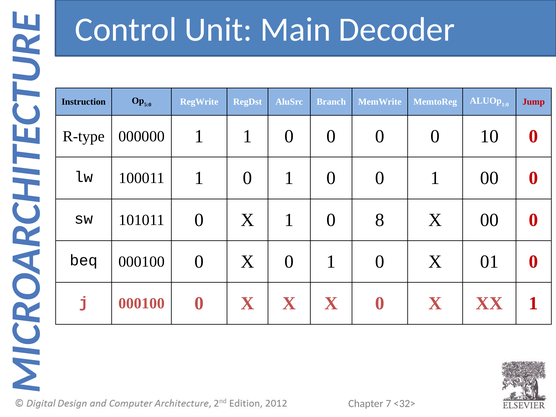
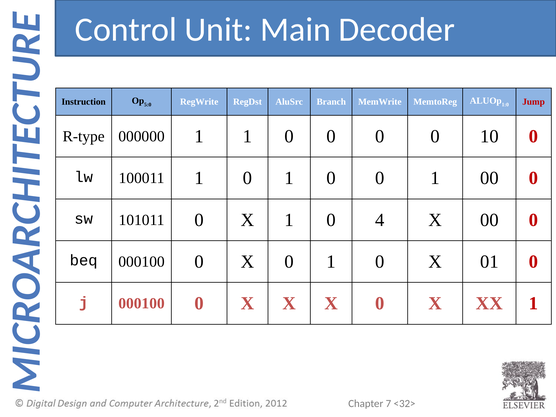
8: 8 -> 4 (380, 220)
